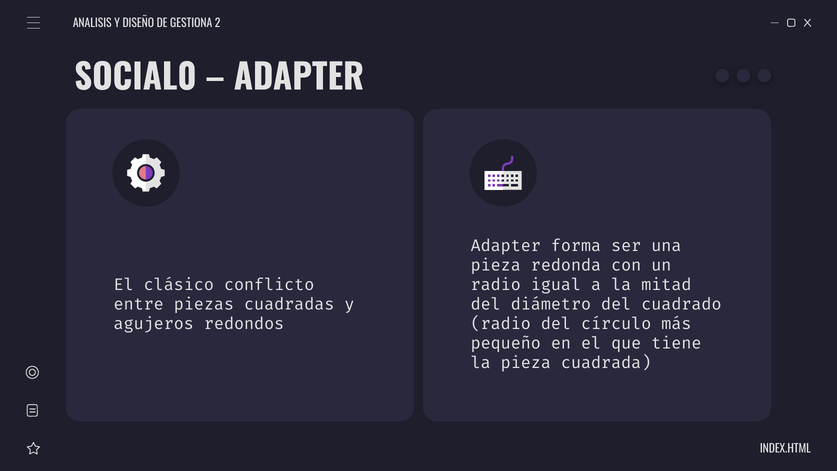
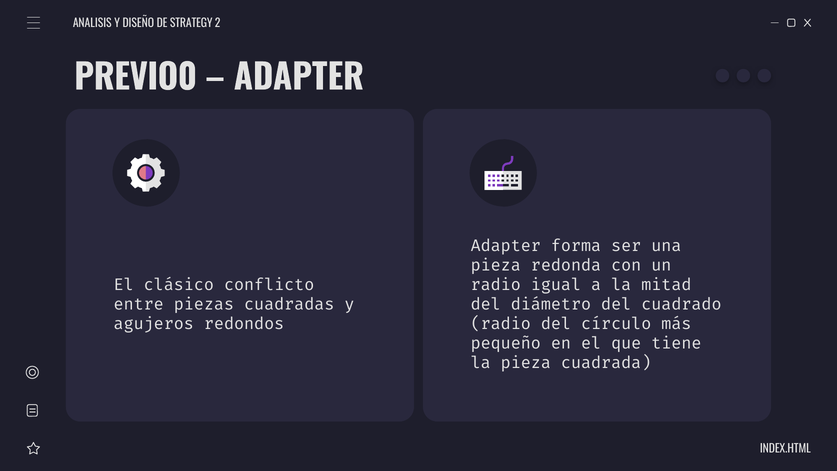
GESTIONA: GESTIONA -> STRATEGY (191, 24)
SOCIAL0: SOCIAL0 -> PREVIO0 (136, 78)
